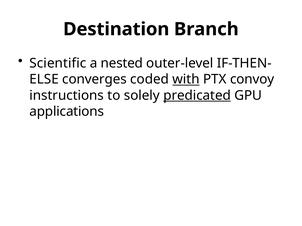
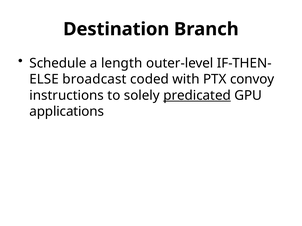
Scientific: Scientific -> Schedule (58, 63)
nested: nested -> length (122, 63)
converges: converges -> broadcast (94, 79)
with underline: present -> none (186, 79)
